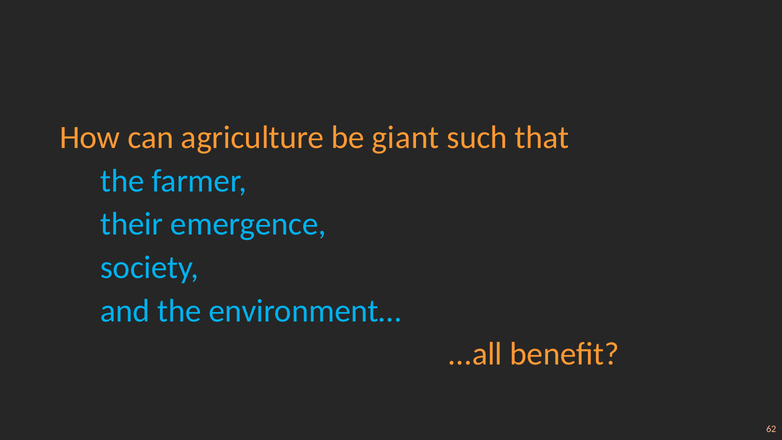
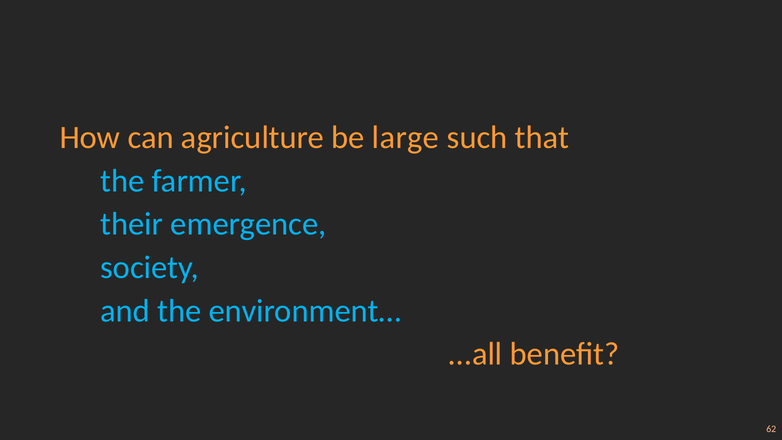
giant: giant -> large (406, 137)
